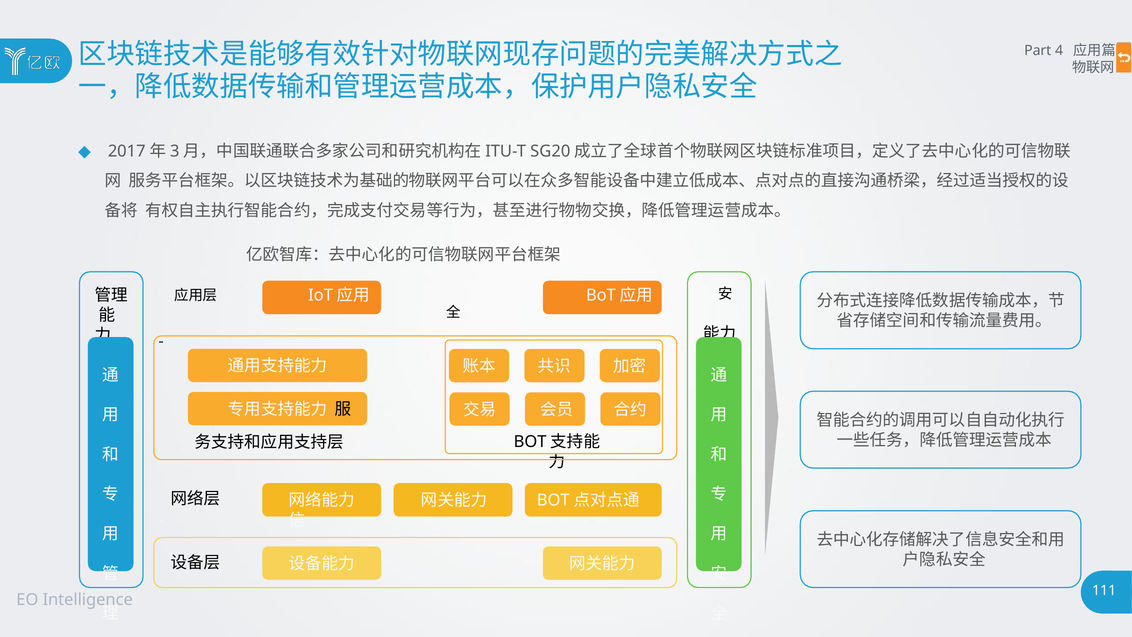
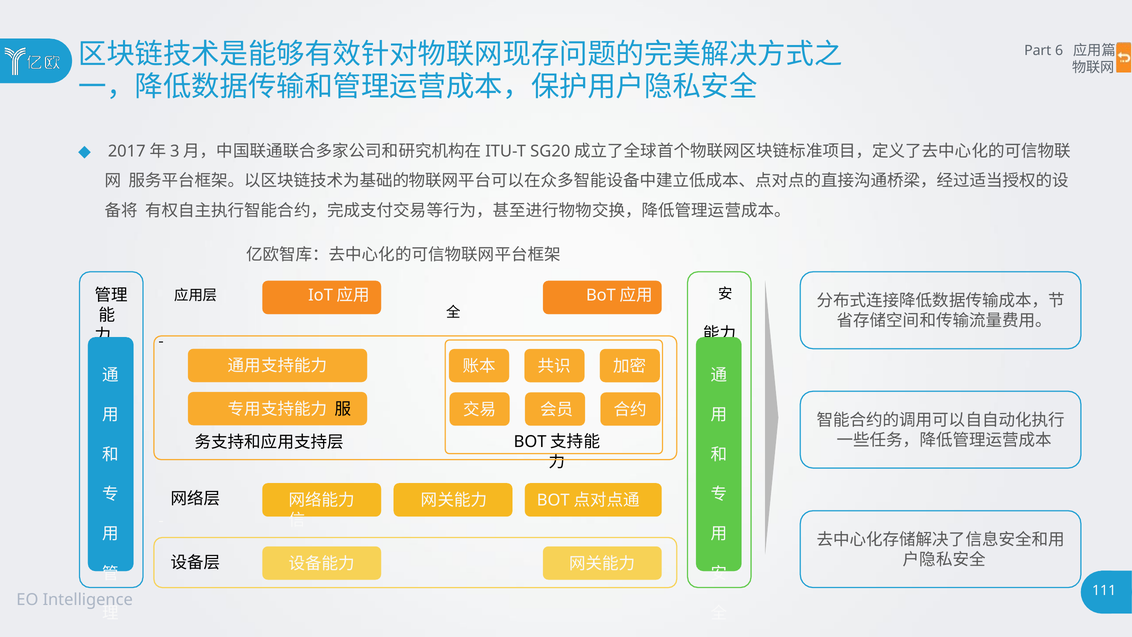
4: 4 -> 6 (1059, 51)
